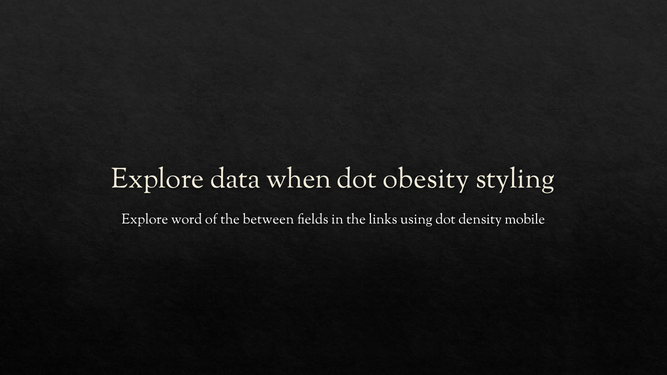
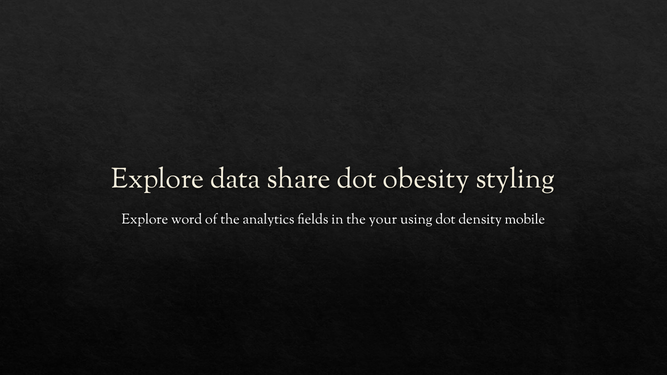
when: when -> share (299, 179)
between: between -> analytics (269, 219)
links: links -> your (383, 219)
